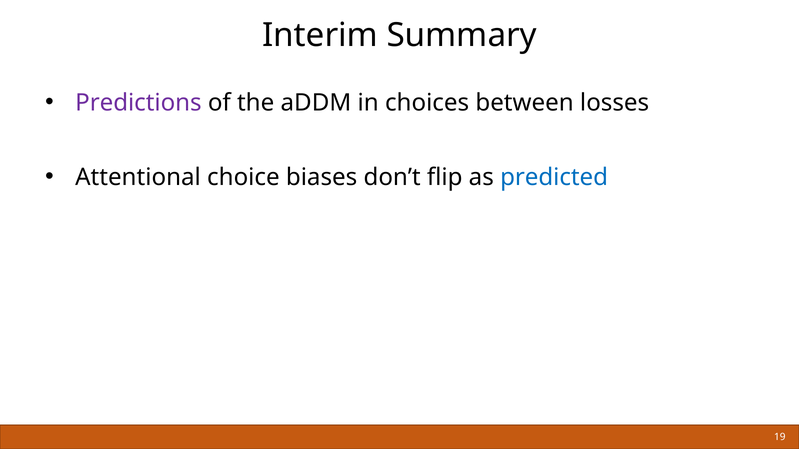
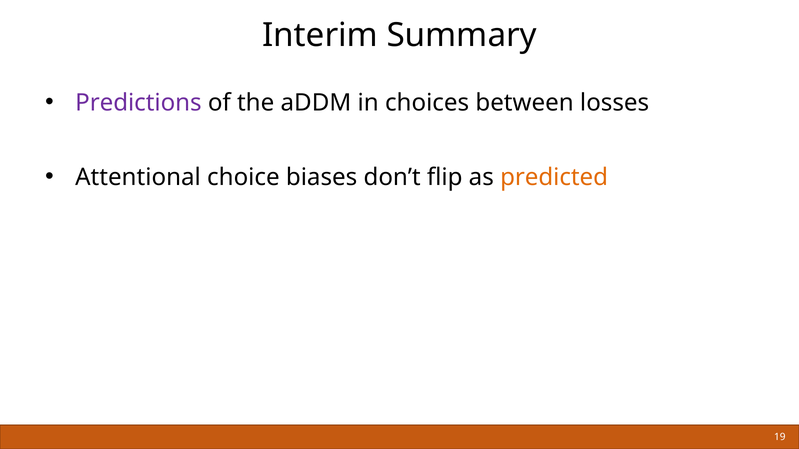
predicted colour: blue -> orange (554, 177)
